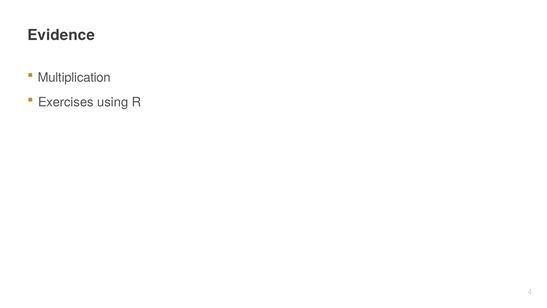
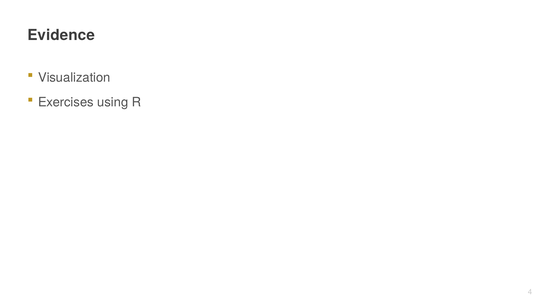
Multiplication: Multiplication -> Visualization (74, 78)
